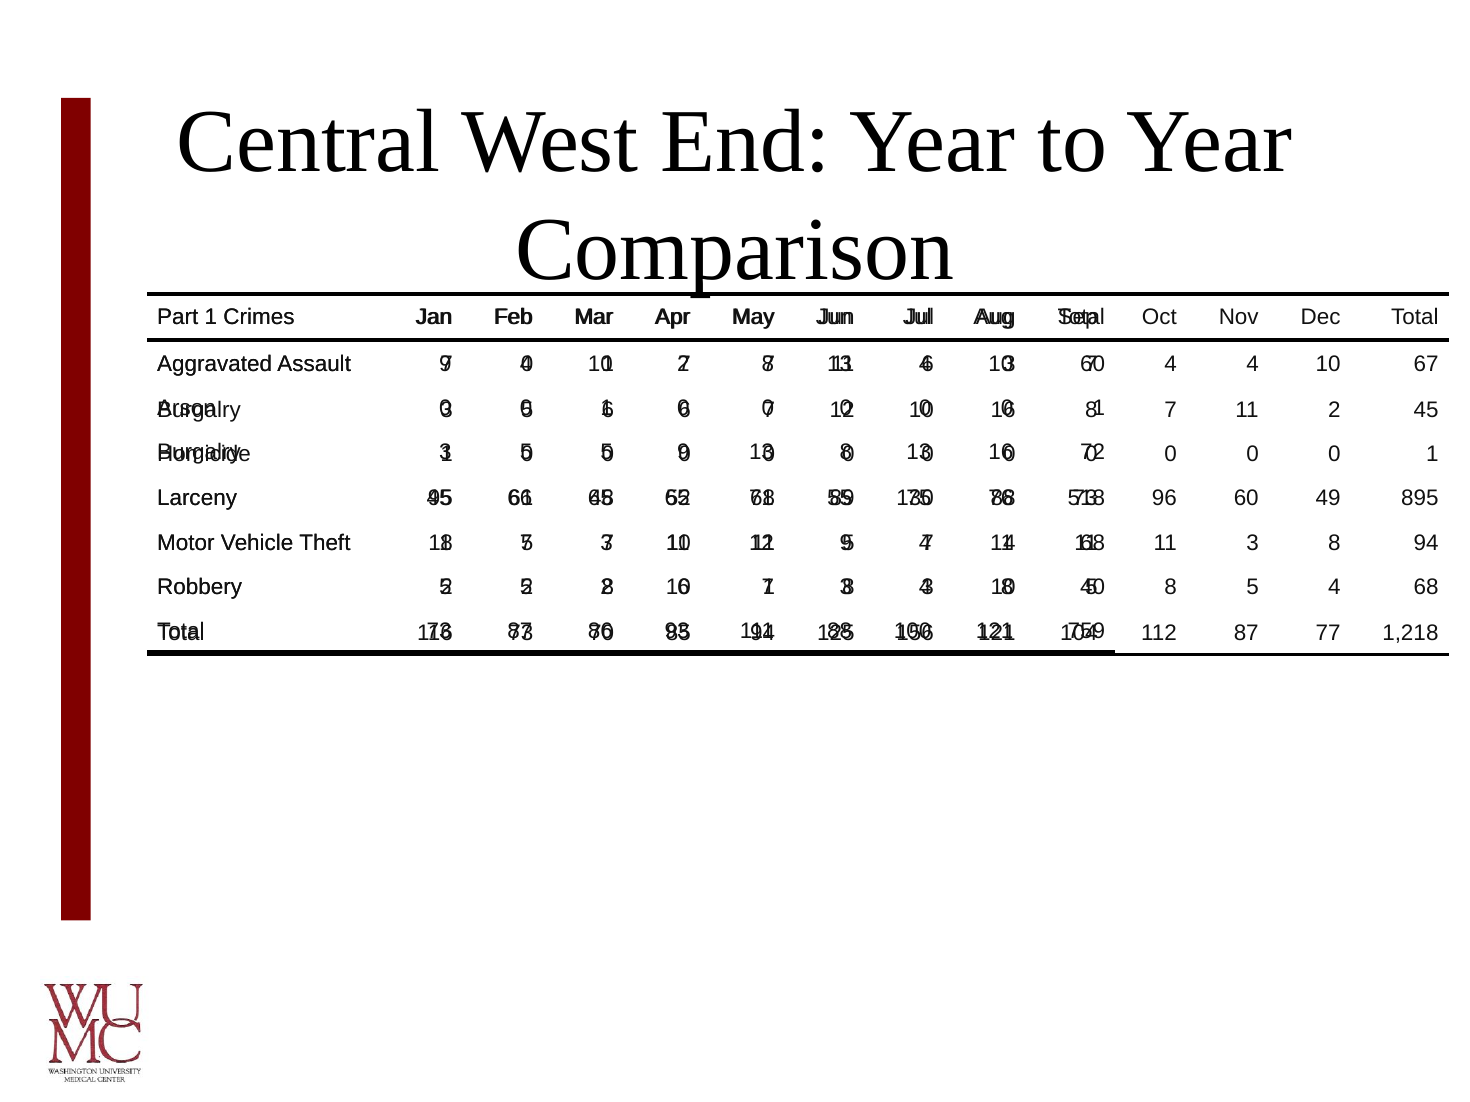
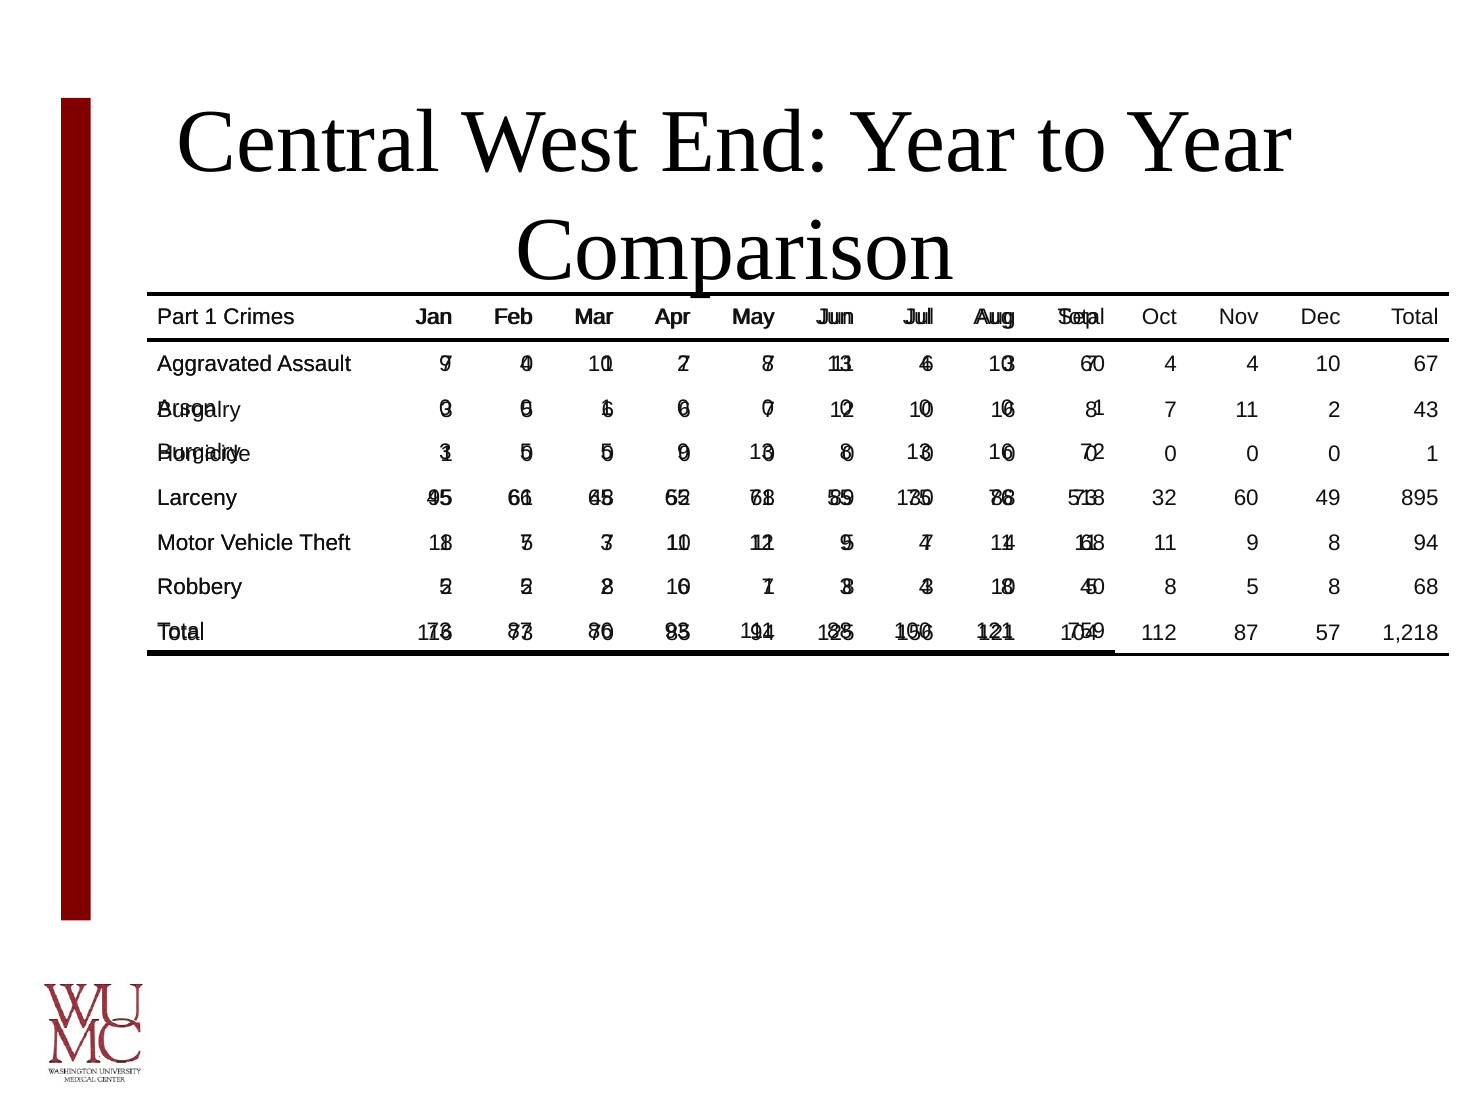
2 45: 45 -> 43 (1426, 410)
96: 96 -> 32 (1164, 499)
11 3: 3 -> 9 (1253, 543)
8 5 4: 4 -> 8 (1334, 587)
77: 77 -> 57 (1328, 633)
